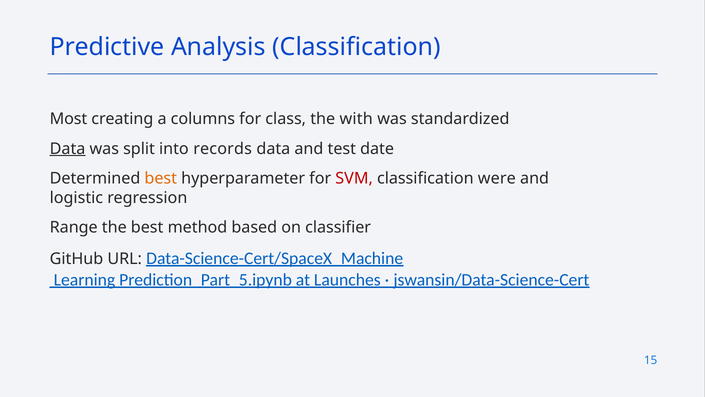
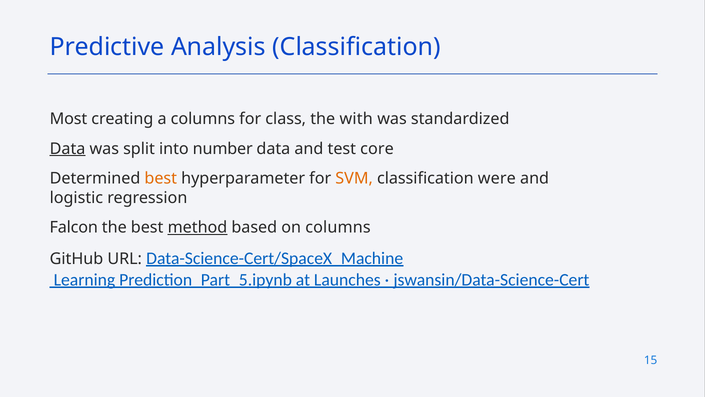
records: records -> number (223, 149)
date: date -> core (377, 149)
SVM colour: red -> orange (354, 178)
Range: Range -> Falcon (74, 227)
method underline: none -> present (197, 227)
on classifier: classifier -> columns (338, 227)
